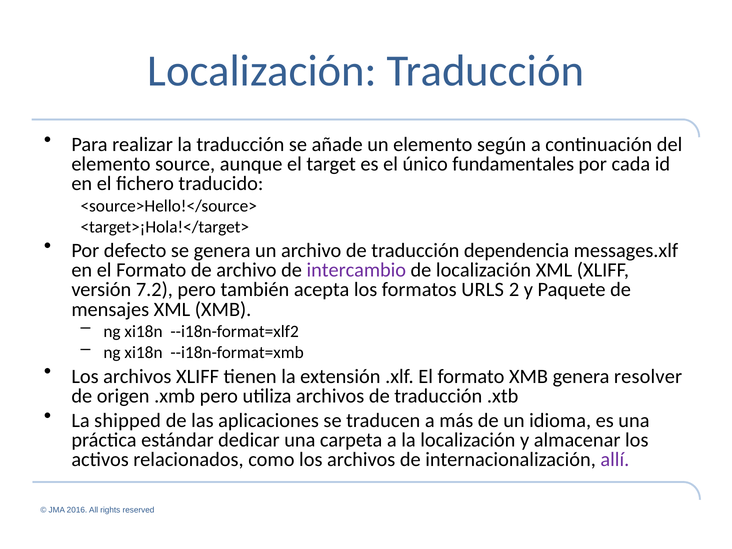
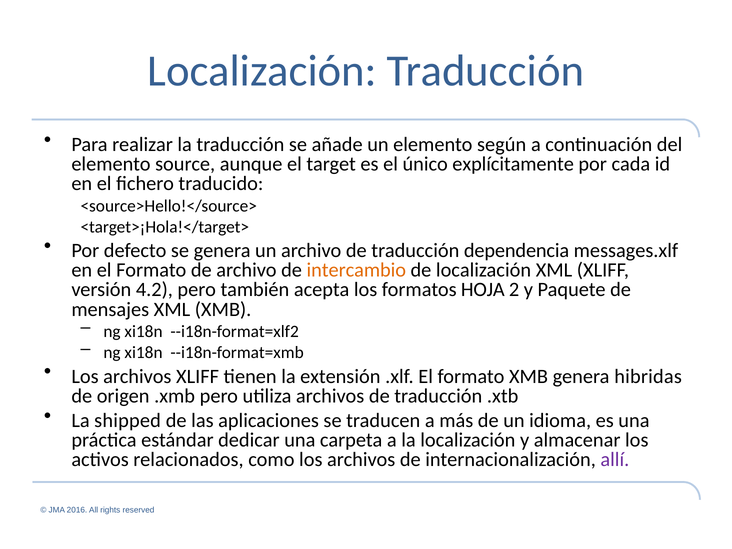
fundamentales: fundamentales -> explícitamente (513, 164)
intercambio colour: purple -> orange (356, 270)
7.2: 7.2 -> 4.2 (154, 290)
URLS: URLS -> HOJA (483, 290)
resolver: resolver -> hibridas (648, 376)
